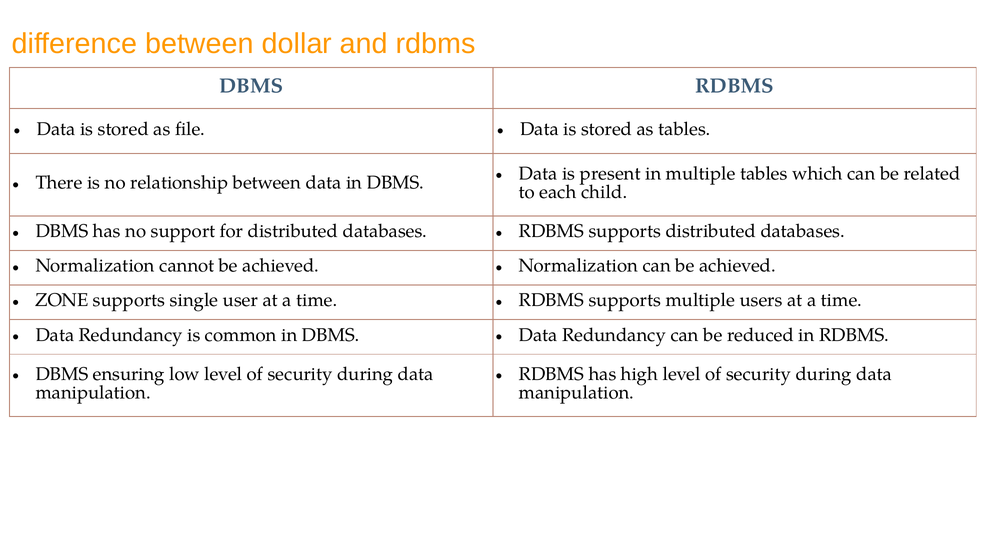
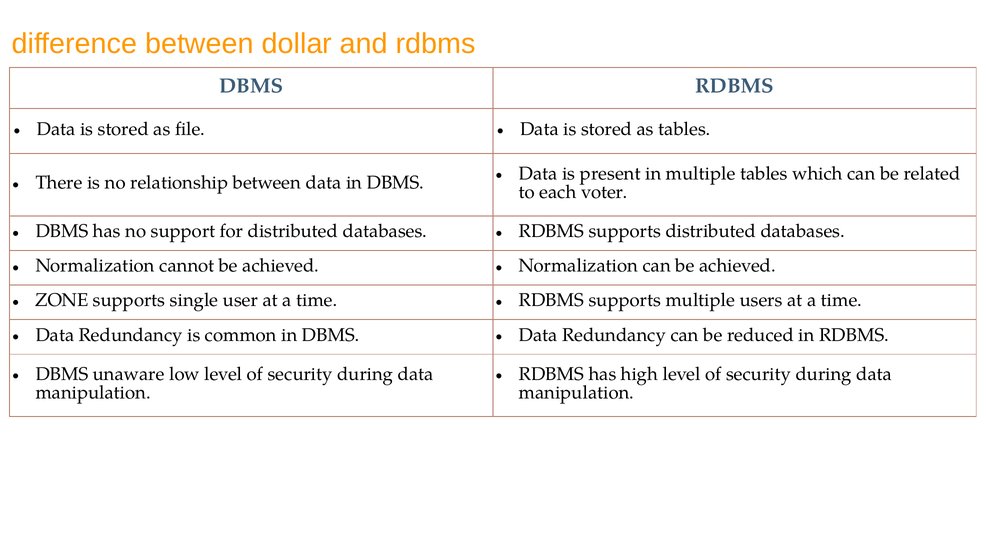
child: child -> voter (604, 192)
ensuring: ensuring -> unaware (129, 374)
